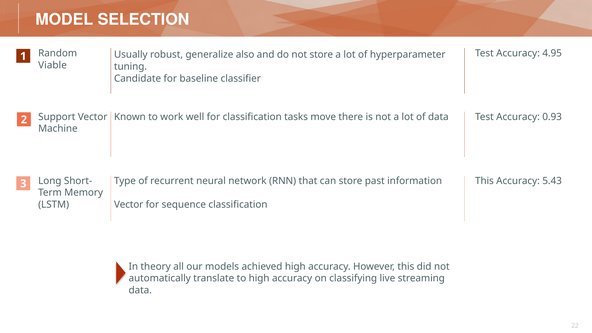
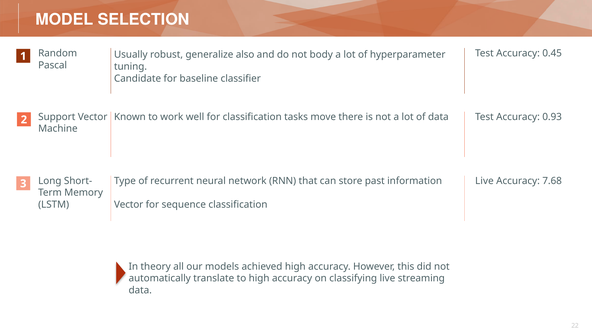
4.95: 4.95 -> 0.45 (552, 53)
not store: store -> body (321, 55)
Viable: Viable -> Pascal (53, 65)
This: This -> Live (484, 181)
5.43: 5.43 -> 7.68 (552, 181)
